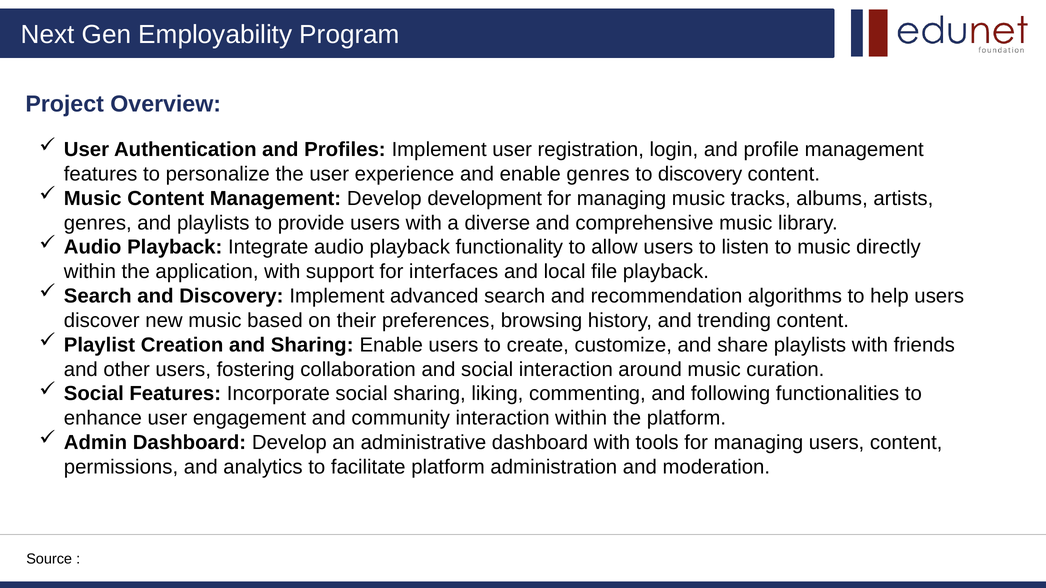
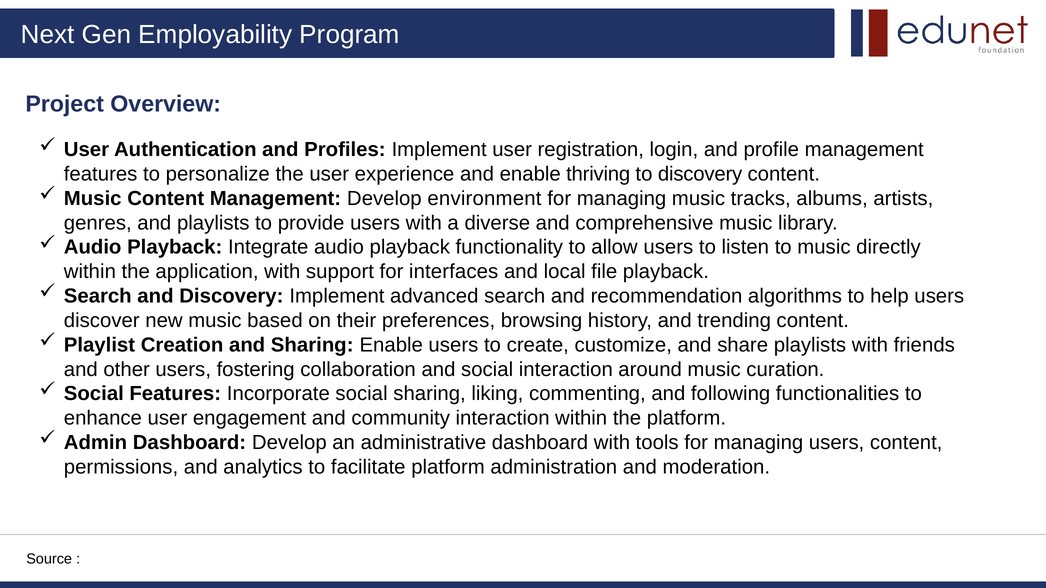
enable genres: genres -> thriving (598, 174)
development: development -> environment (484, 199)
